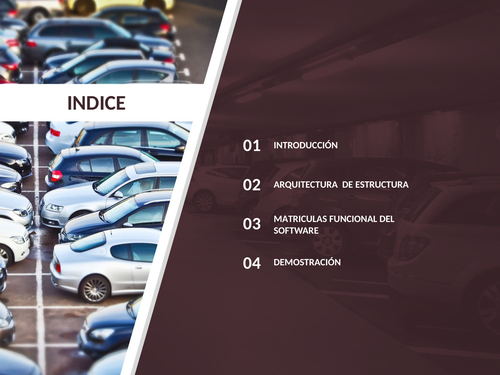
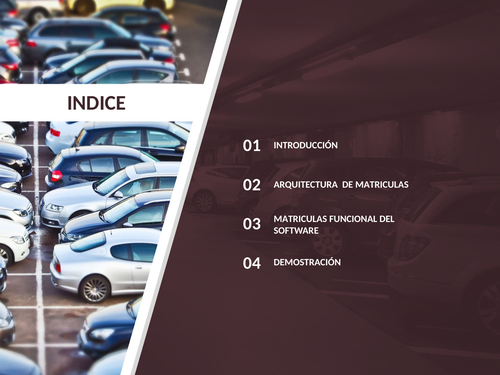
DE ESTRUCTURA: ESTRUCTURA -> MATRICULAS (382, 185)
